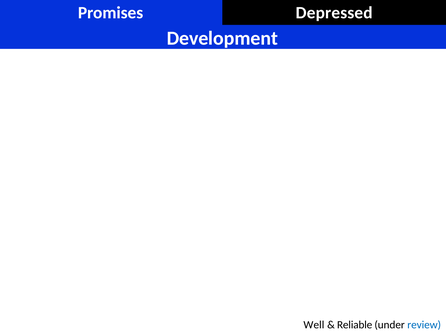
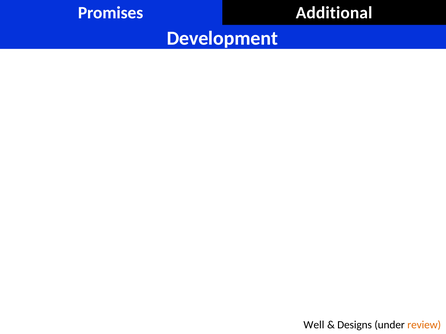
Depressed: Depressed -> Additional (334, 13)
Reliable: Reliable -> Designs (355, 325)
review colour: blue -> orange (424, 325)
